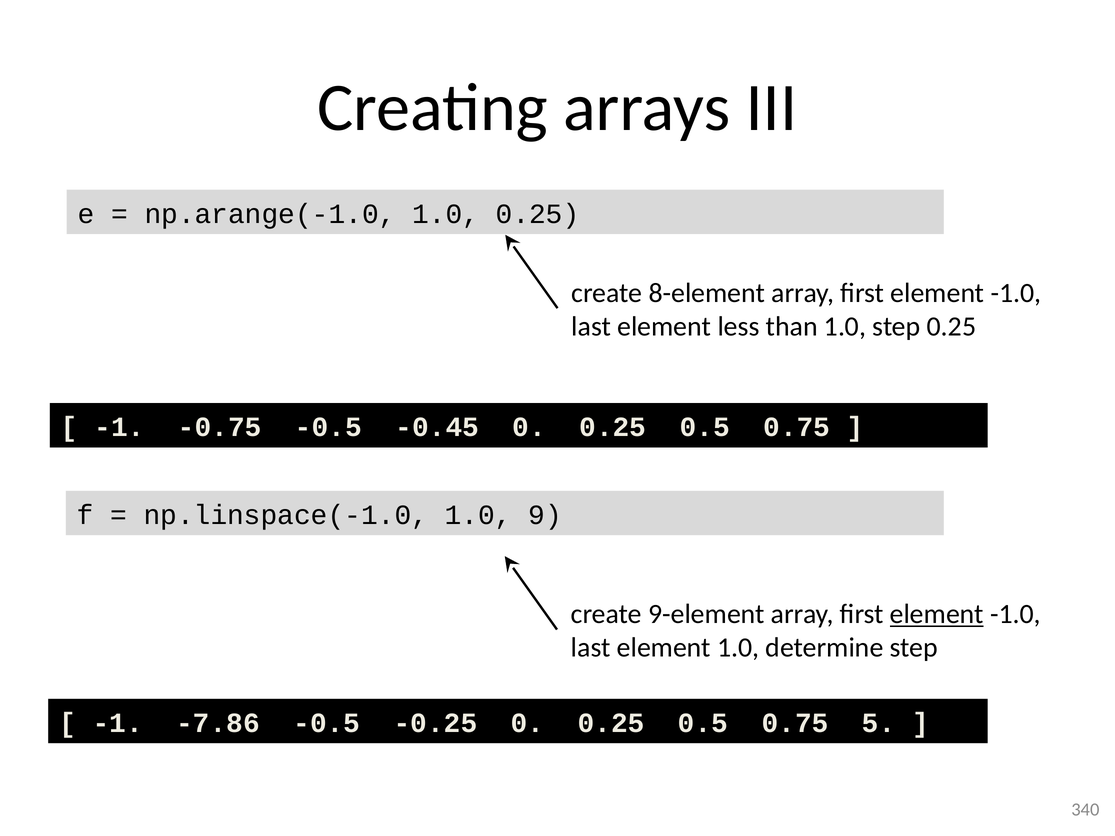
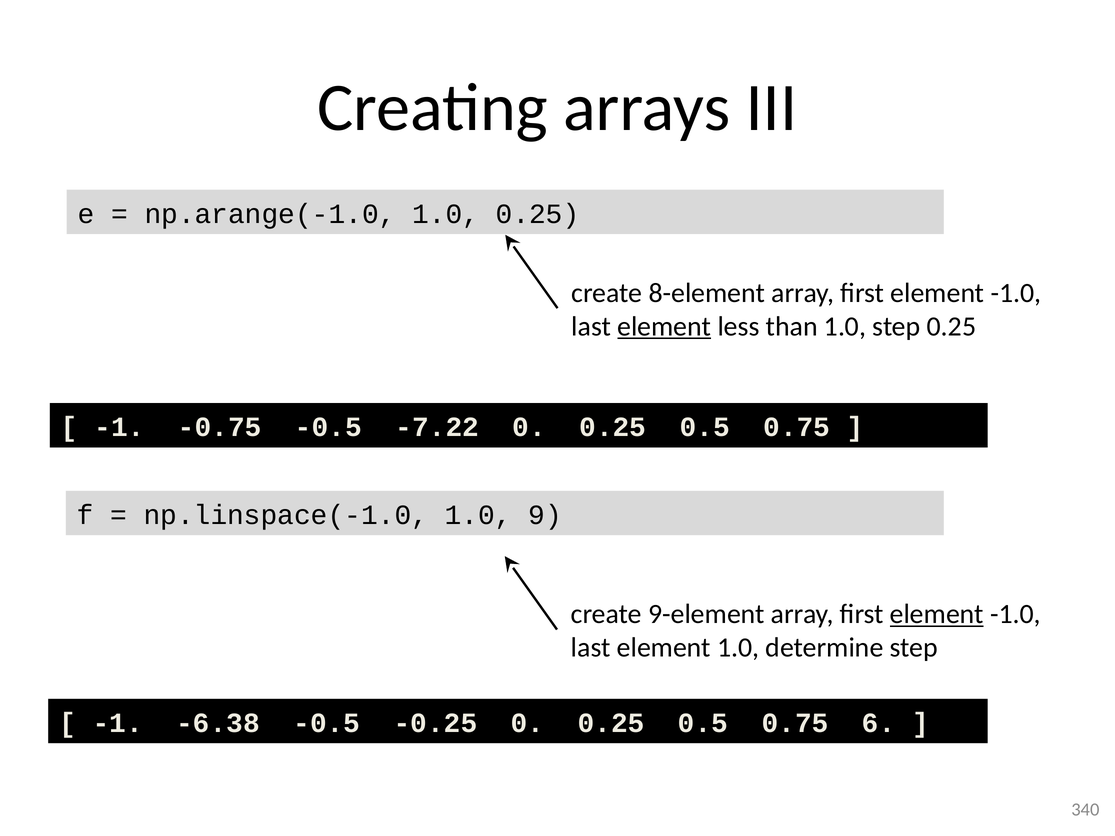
element underline: none -> present (664, 326)
-0.45: -0.45 -> -7.22 (437, 427)
-7.86: -7.86 -> -6.38 (218, 723)
5: 5 -> 6 (879, 723)
